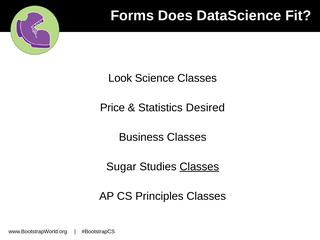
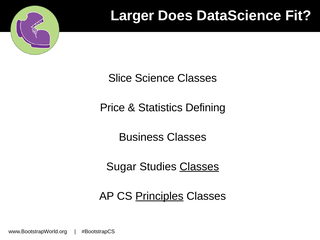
Forms: Forms -> Larger (132, 16)
Look: Look -> Slice (120, 78)
Desired: Desired -> Defining (205, 108)
Principles underline: none -> present (159, 196)
